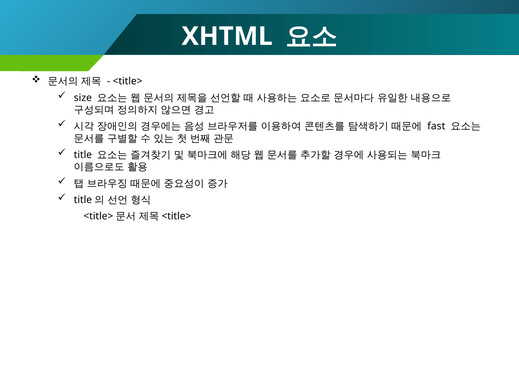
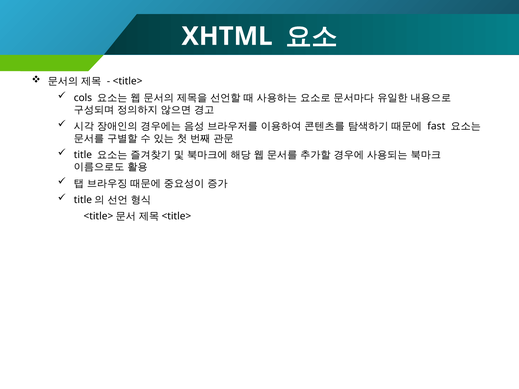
size: size -> cols (83, 98)
